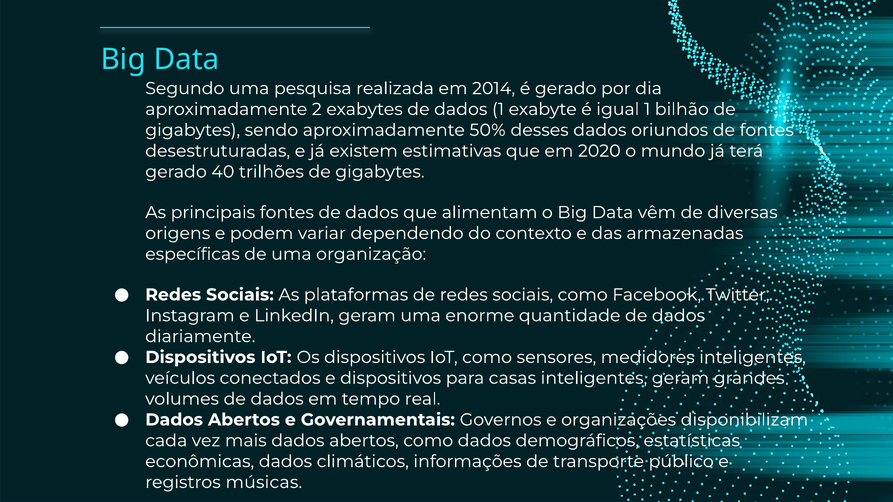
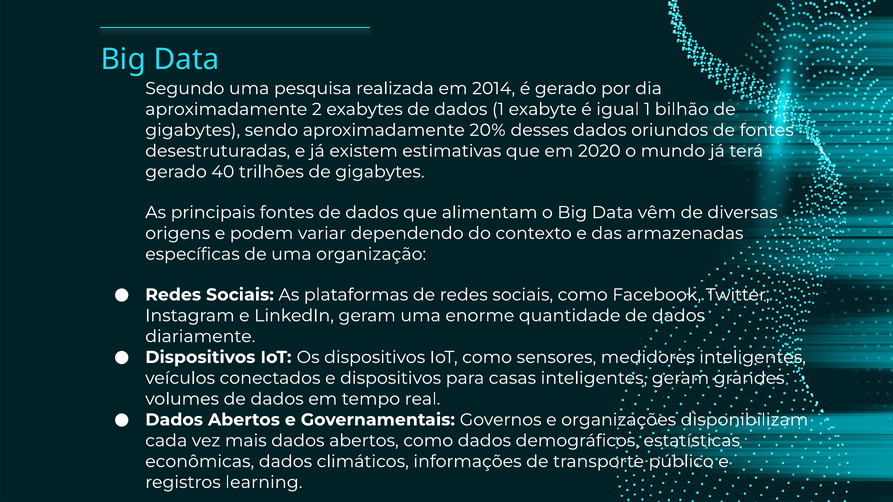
50%: 50% -> 20% (488, 130)
músicas: músicas -> learning (264, 483)
